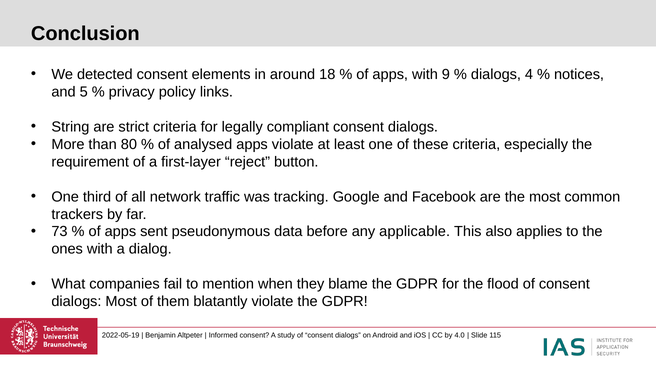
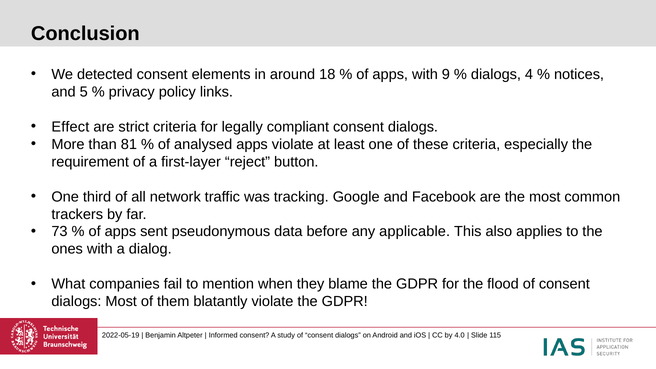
String: String -> Effect (70, 127)
80: 80 -> 81 (129, 144)
